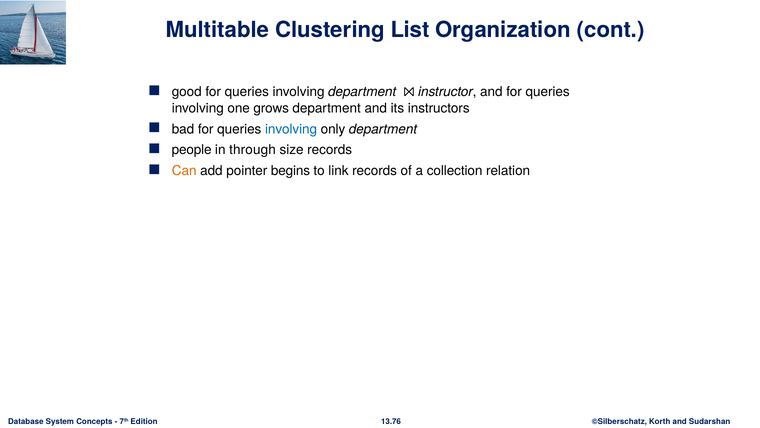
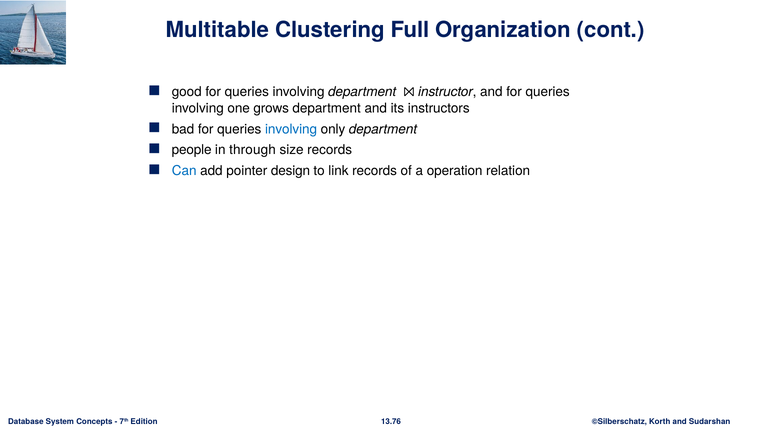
List: List -> Full (410, 30)
Can colour: orange -> blue (184, 171)
begins: begins -> design (290, 171)
collection: collection -> operation (455, 171)
